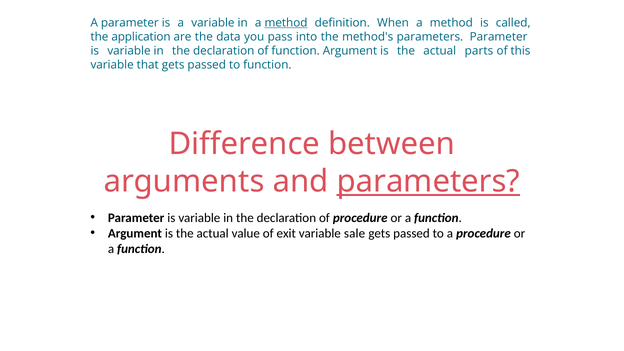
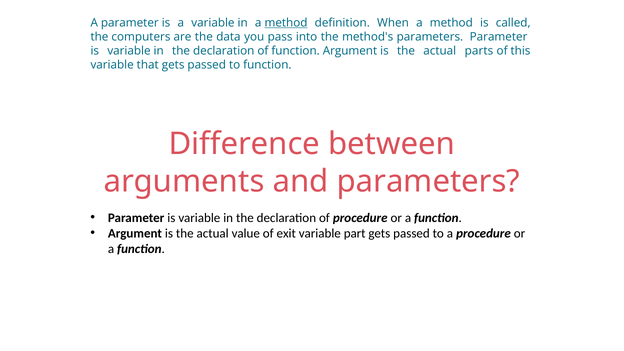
application: application -> computers (141, 37)
parameters underline: present -> none (428, 182)
sale: sale -> part (355, 233)
